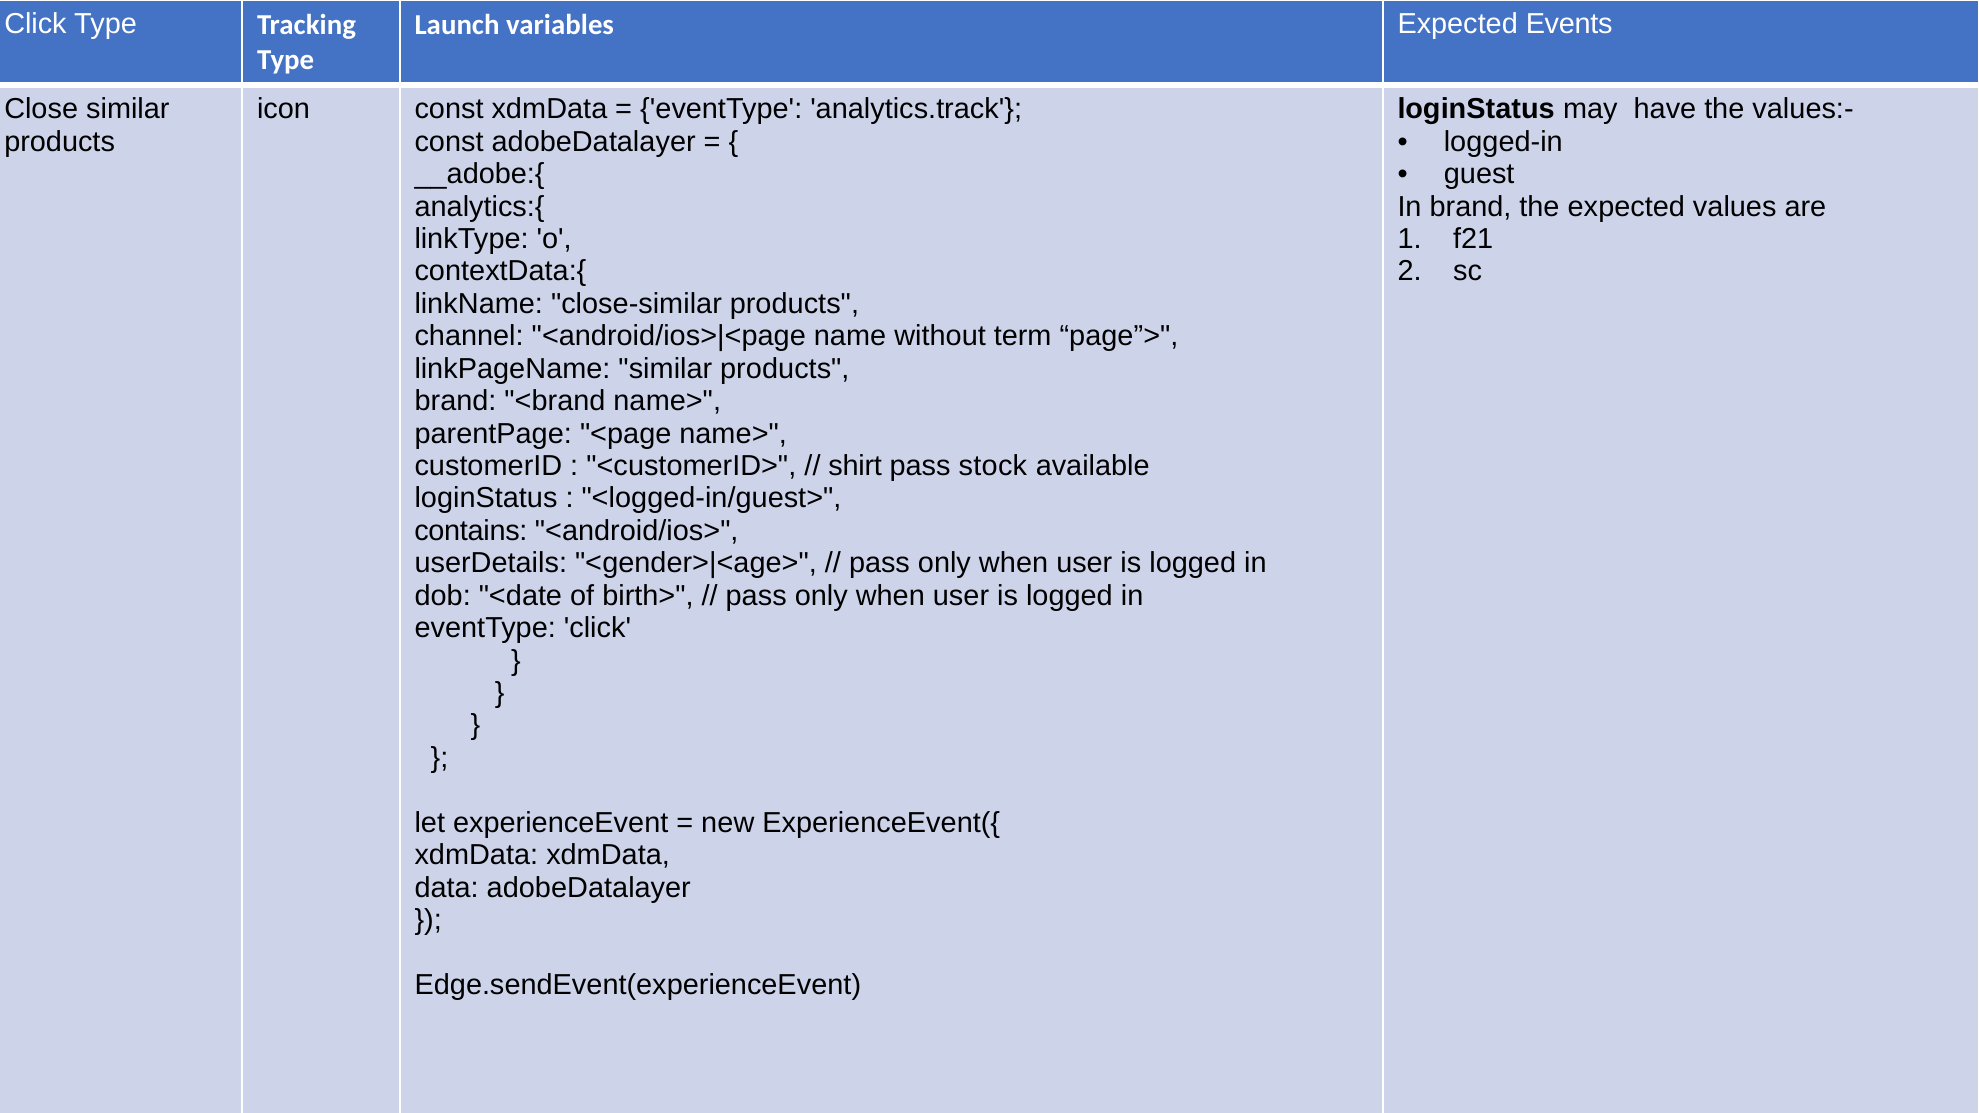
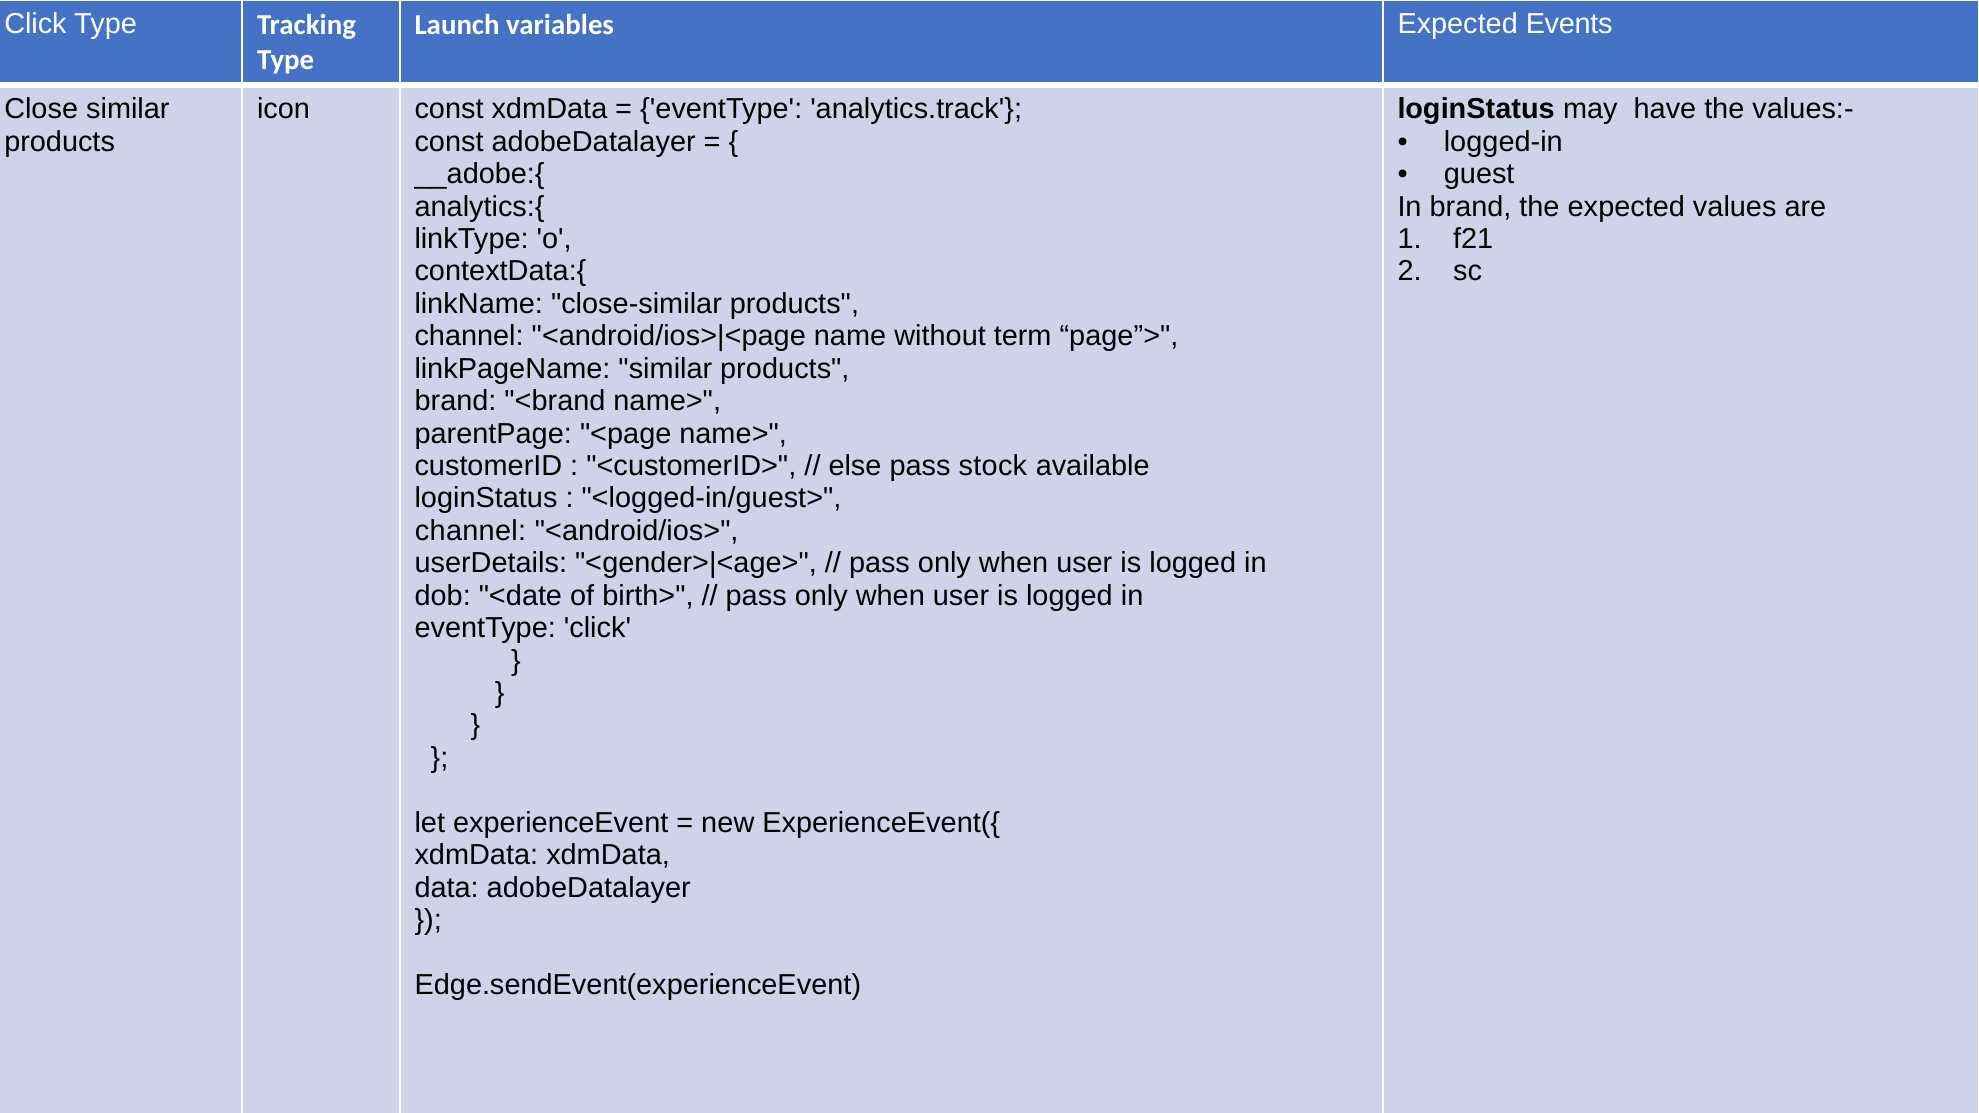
shirt: shirt -> else (855, 466)
contains: contains -> channel (471, 531)
